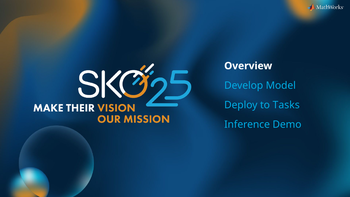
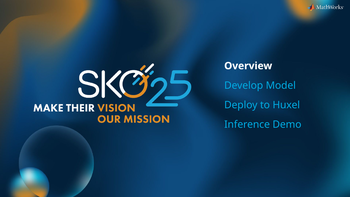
Tasks: Tasks -> Huxel (286, 105)
